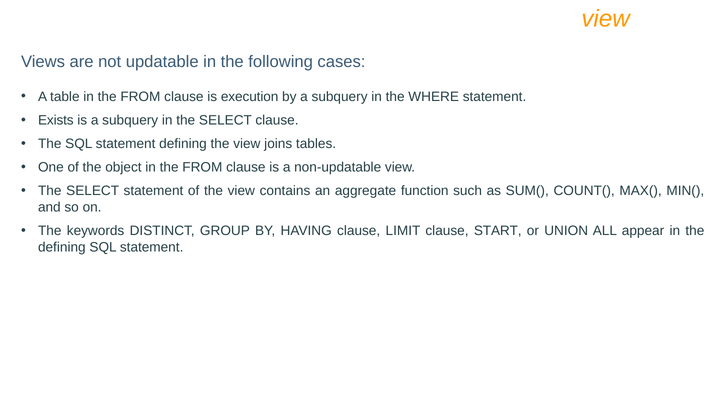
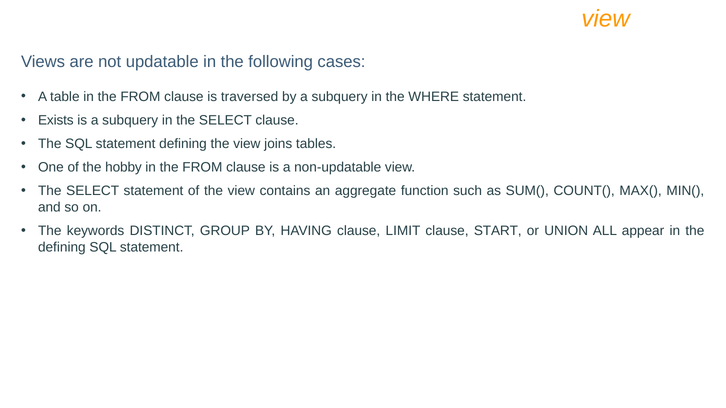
execution: execution -> traversed (250, 97)
object: object -> hobby (124, 168)
